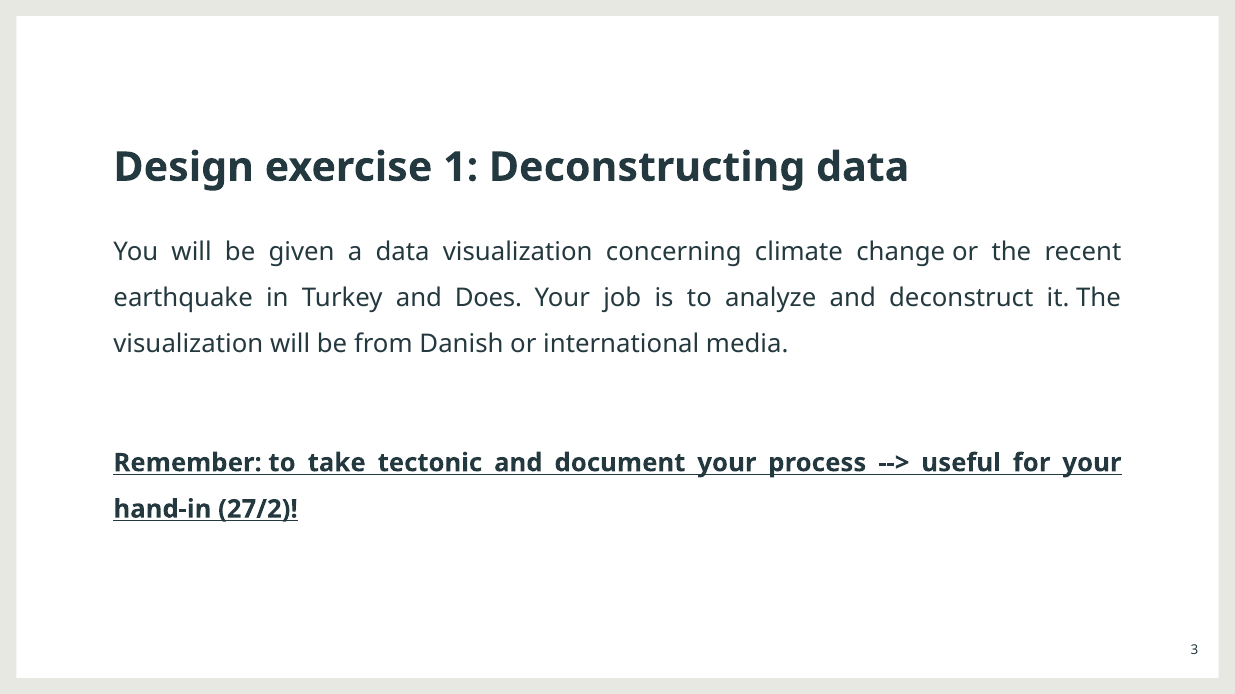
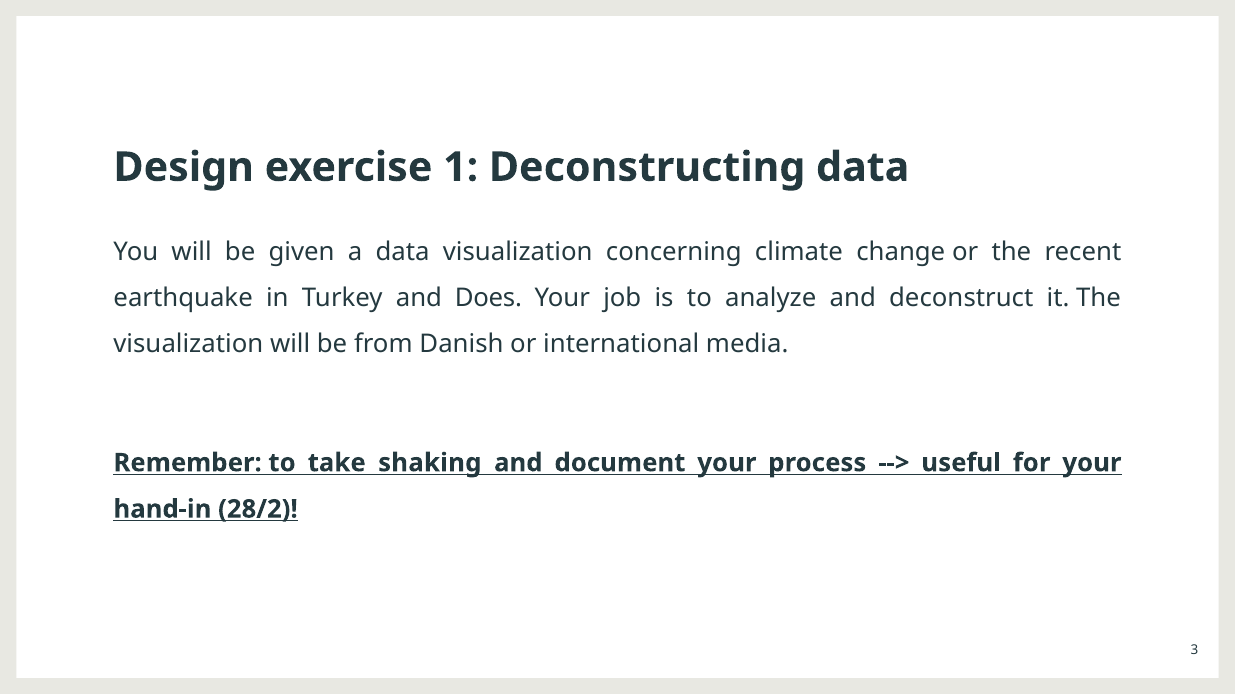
tectonic: tectonic -> shaking (430, 463)
27/2: 27/2 -> 28/2 (258, 510)
